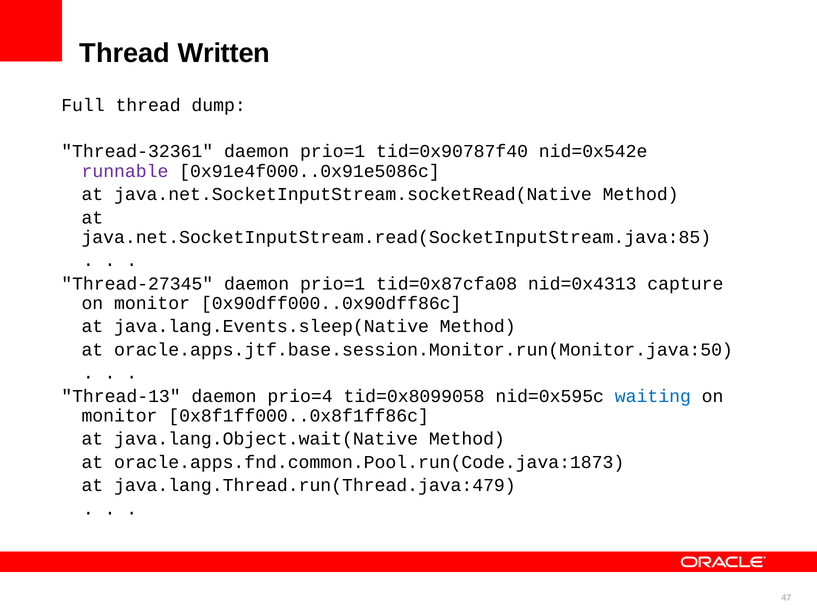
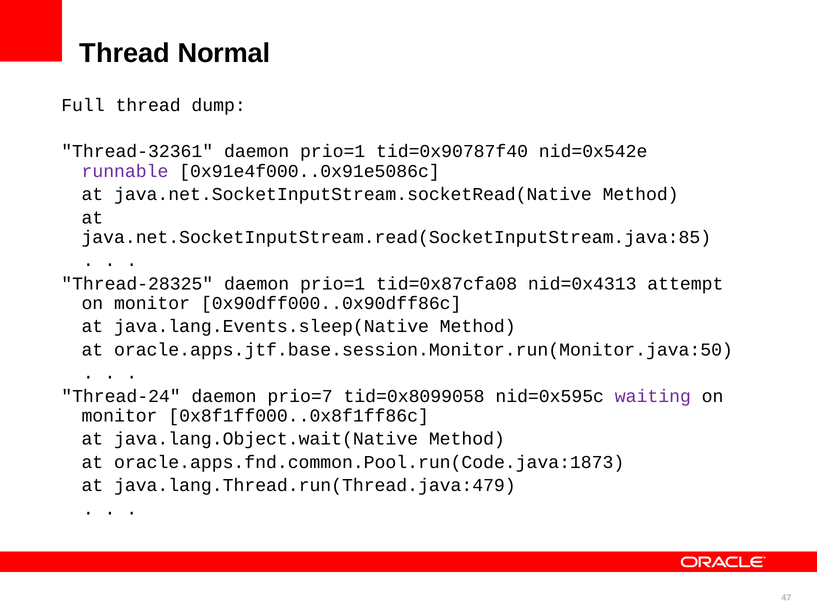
Written: Written -> Normal (224, 53)
Thread-27345: Thread-27345 -> Thread-28325 (137, 284)
capture: capture -> attempt (685, 284)
Thread-13: Thread-13 -> Thread-24 (121, 396)
prio=4: prio=4 -> prio=7 (300, 396)
waiting colour: blue -> purple (653, 396)
